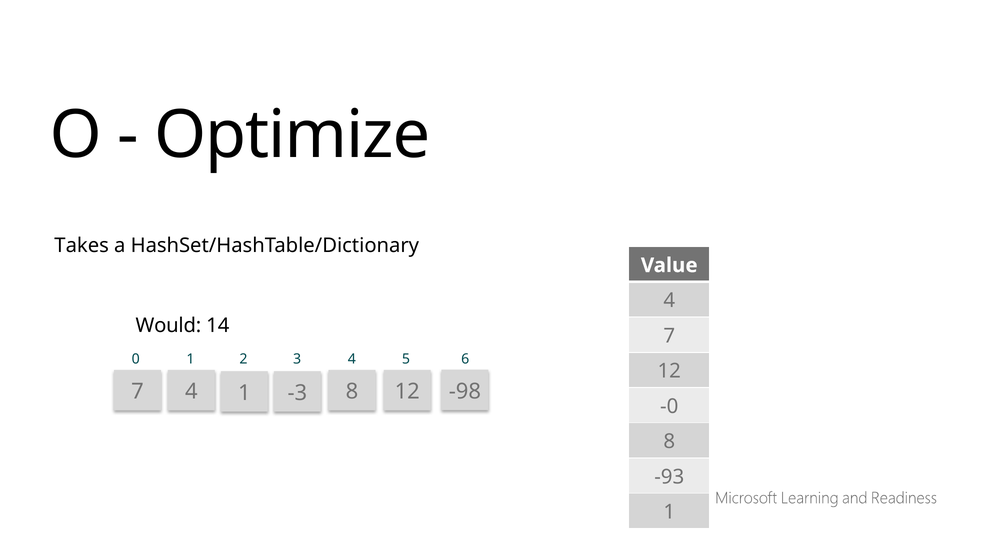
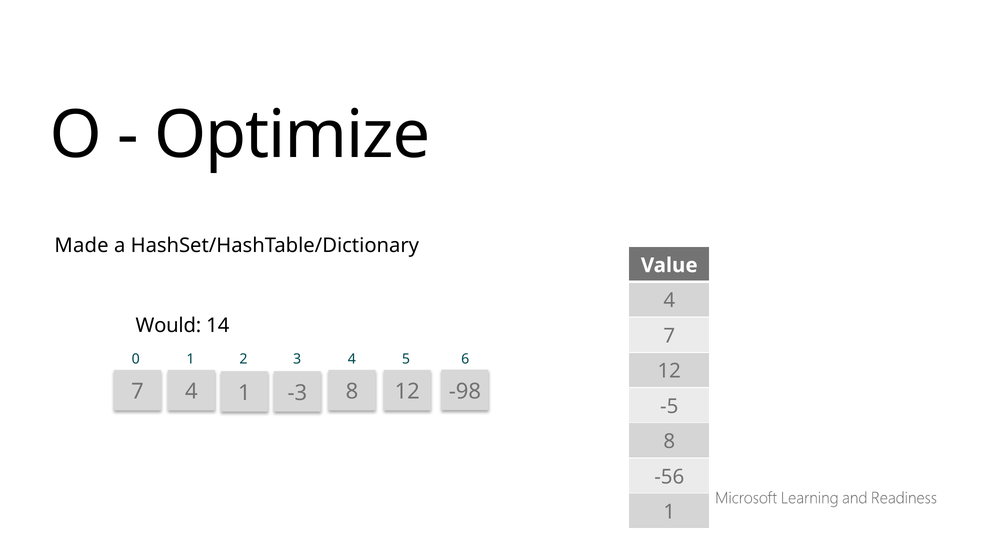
Takes: Takes -> Made (82, 246)
-0: -0 -> -5 (669, 406)
-93: -93 -> -56 (669, 477)
